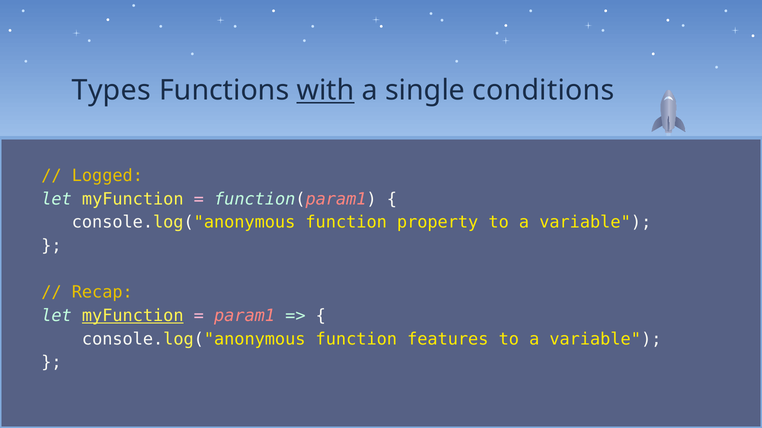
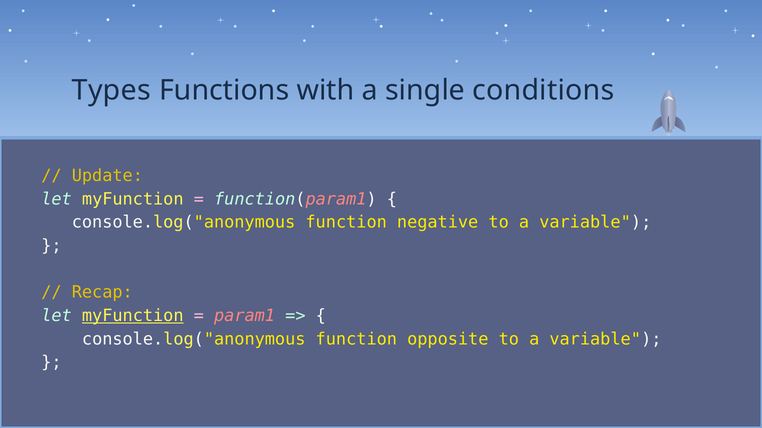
with underline: present -> none (326, 91)
Logged: Logged -> Update (107, 176)
property: property -> negative (438, 223)
features: features -> opposite (448, 339)
